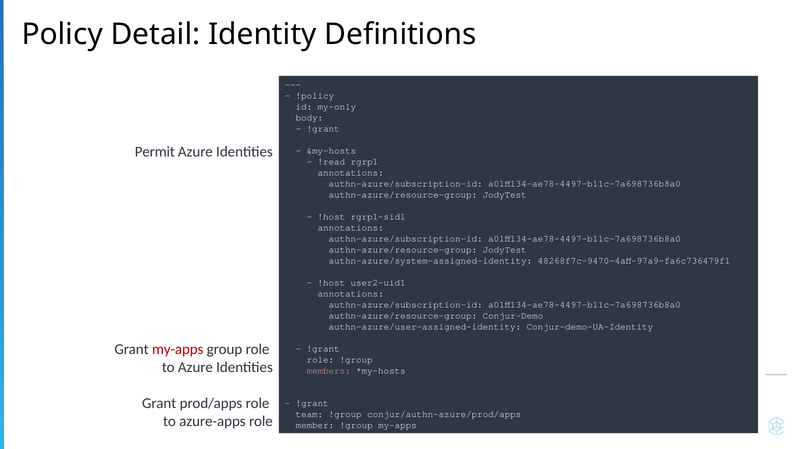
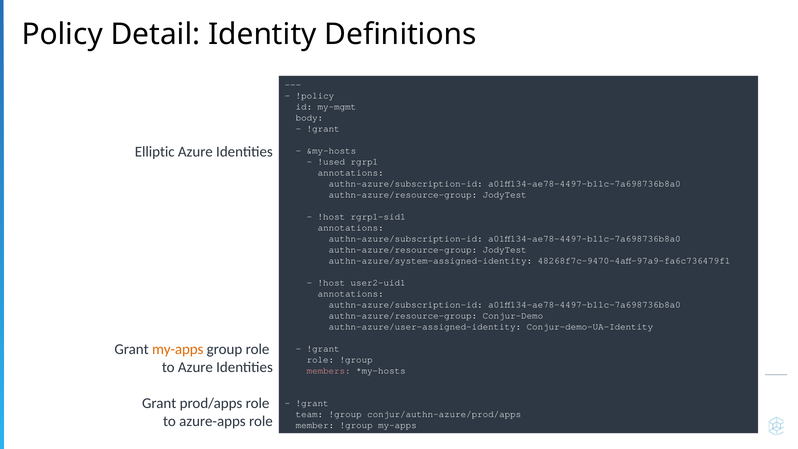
my-only: my-only -> my-mgmt (337, 107)
Permit: Permit -> Elliptic (155, 152)
!read: !read -> !used (331, 162)
my-apps colour: red -> orange (178, 349)
